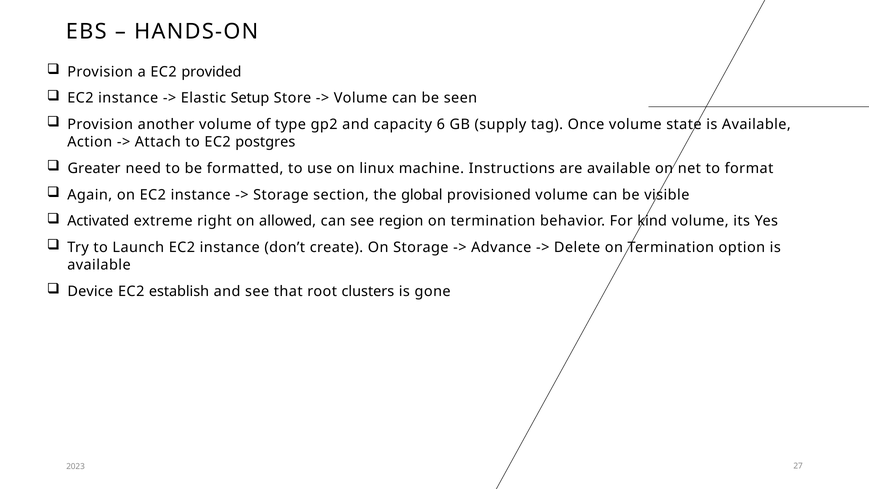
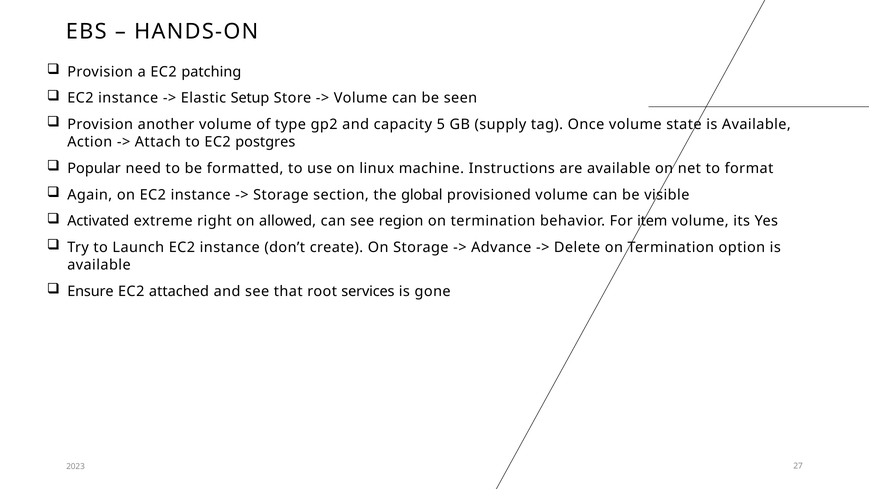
provided: provided -> patching (211, 72)
6: 6 -> 5 (441, 125)
Greater: Greater -> Popular (94, 168)
kind: kind -> item (652, 221)
Device: Device -> Ensure (90, 291)
establish: establish -> attached (179, 291)
clusters: clusters -> services (368, 291)
